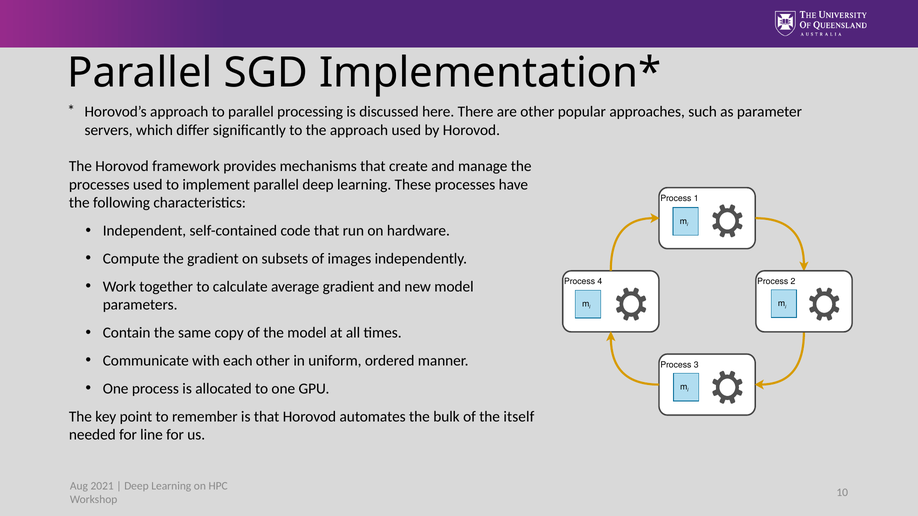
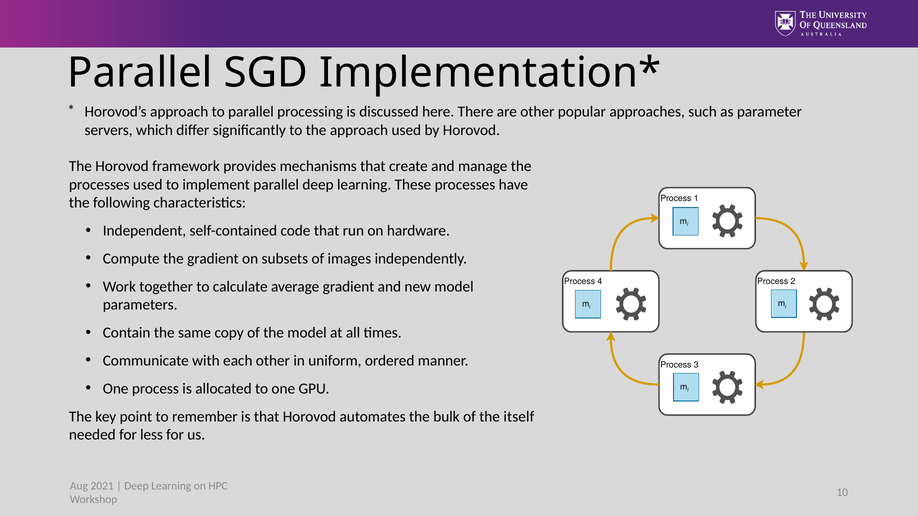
line: line -> less (152, 435)
